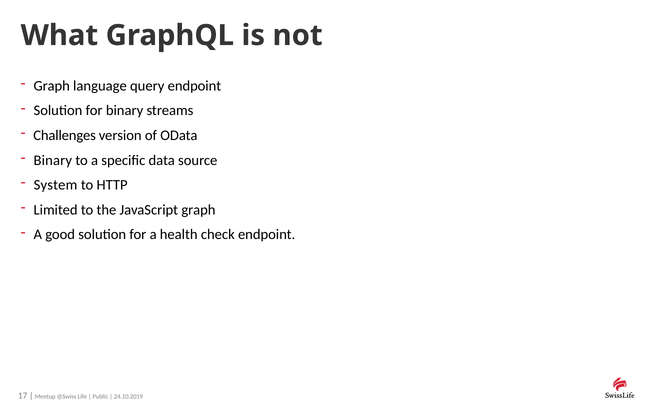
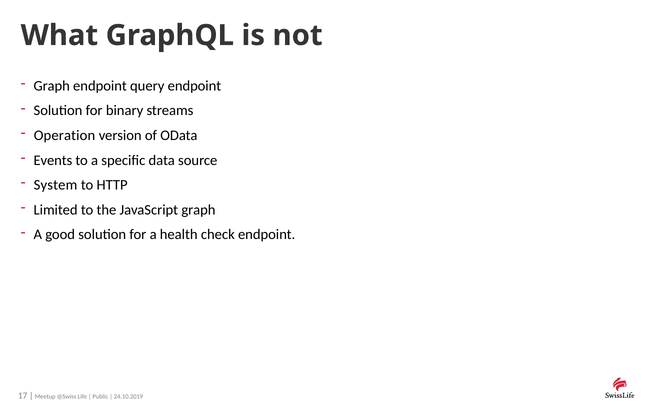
Graph language: language -> endpoint (100, 86)
Challenges: Challenges -> Operation (64, 135)
Binary: Binary -> Events (53, 160)
